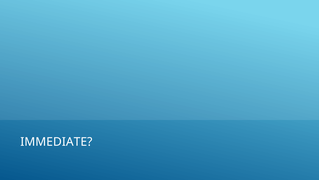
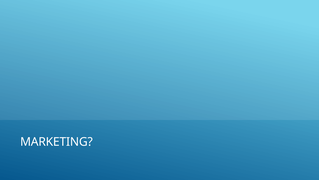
IMMEDIATE: IMMEDIATE -> MARKETING (56, 141)
